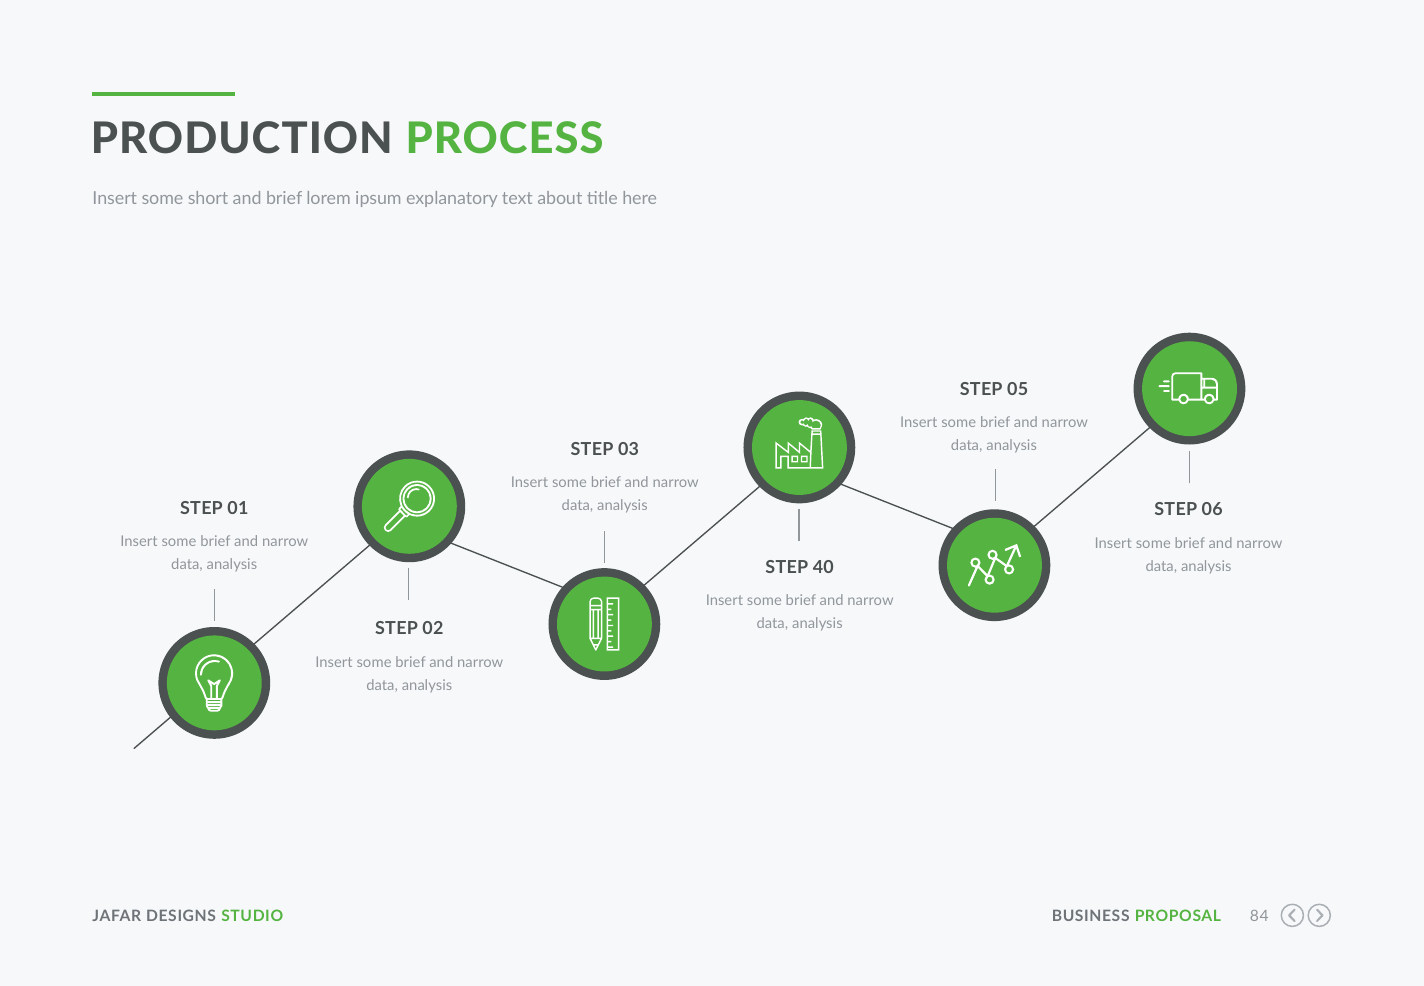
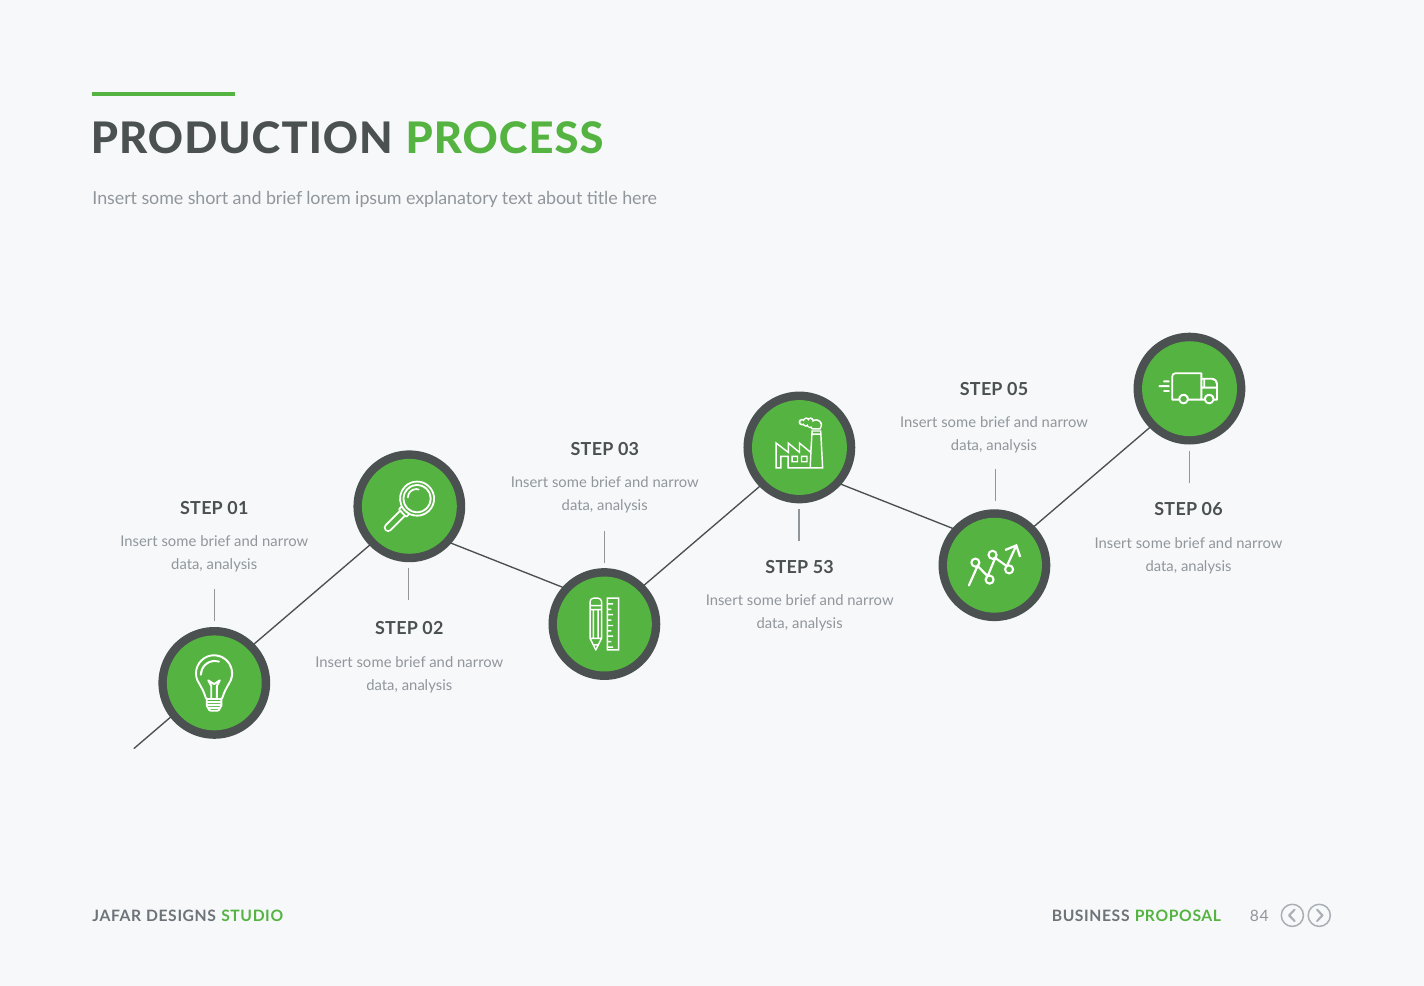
40: 40 -> 53 (823, 567)
